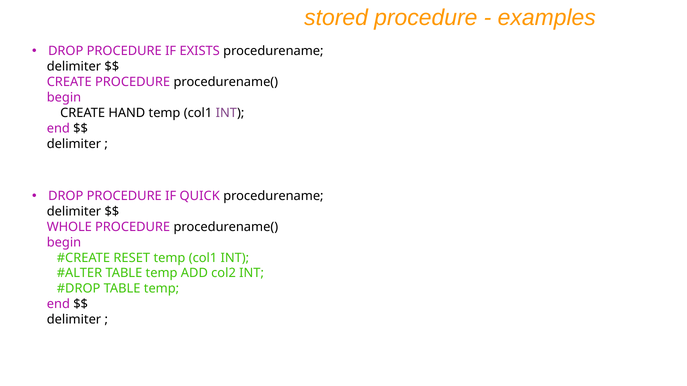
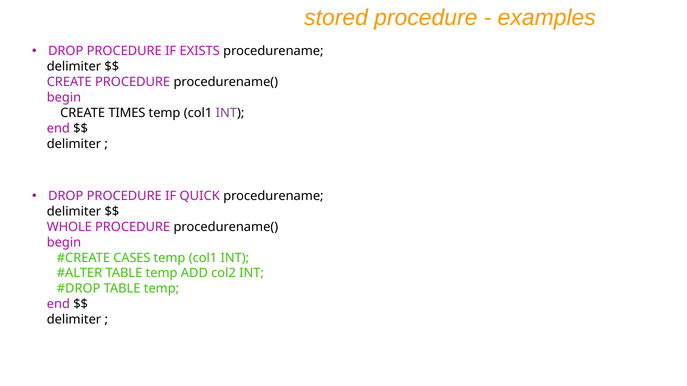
HAND: HAND -> TIMES (127, 113)
RESET: RESET -> CASES (132, 258)
